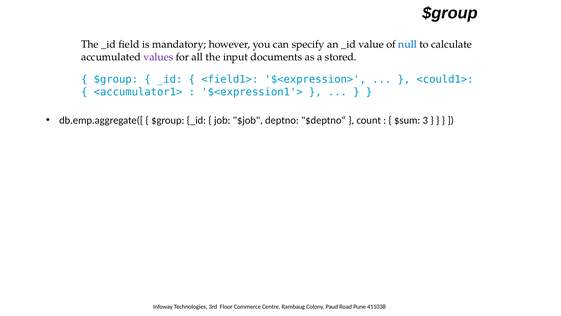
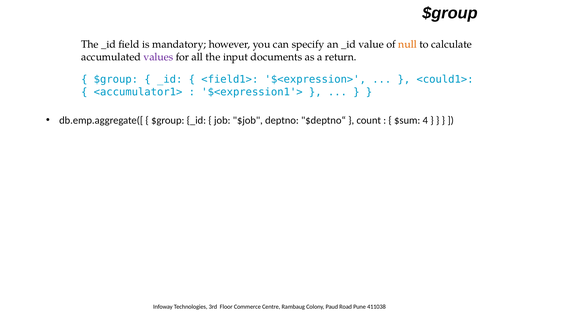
null colour: blue -> orange (408, 44)
stored: stored -> return (341, 57)
3: 3 -> 4 (425, 120)
